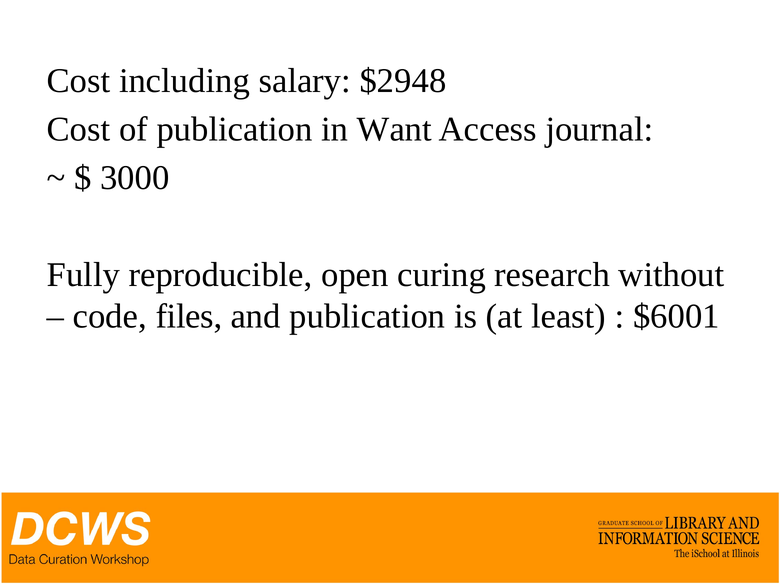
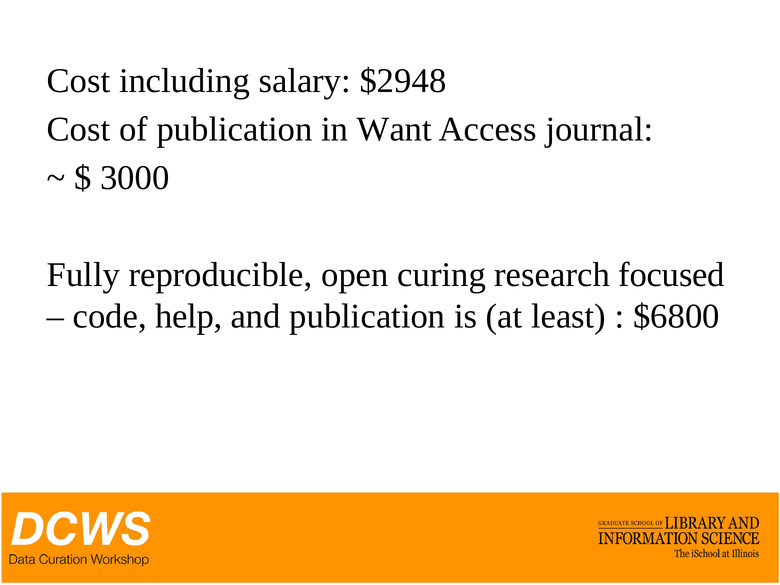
without: without -> focused (672, 275)
files: files -> help (189, 317)
$6001: $6001 -> $6800 (676, 317)
